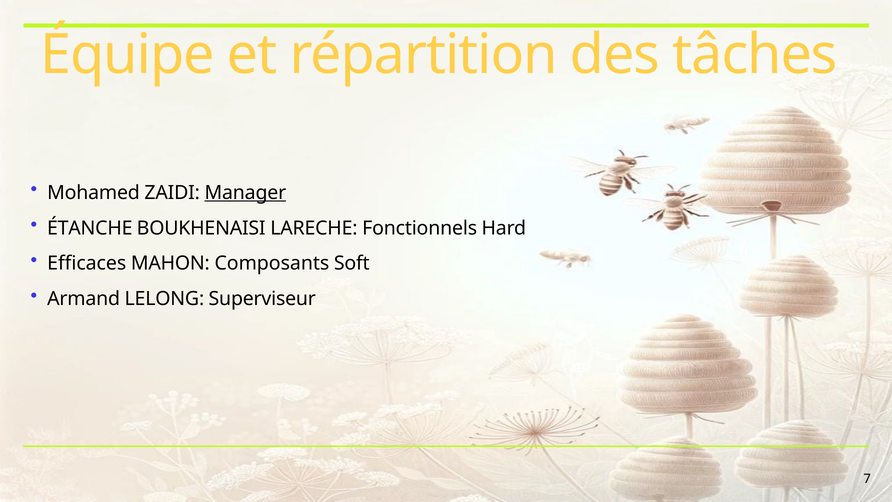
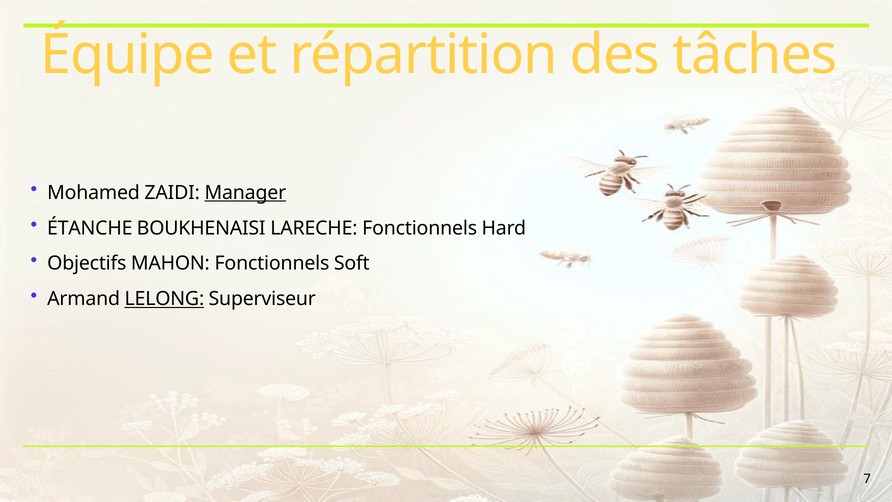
Efficaces: Efficaces -> Objectifs (87, 263)
MAHON Composants: Composants -> Fonctionnels (272, 263)
LELONG underline: none -> present (164, 299)
